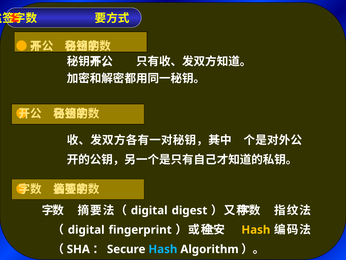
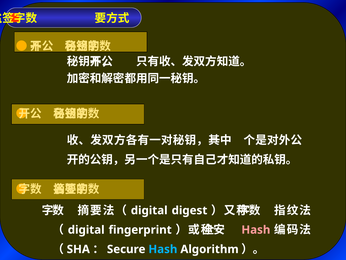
Hash colour: yellow -> pink (256, 229)
